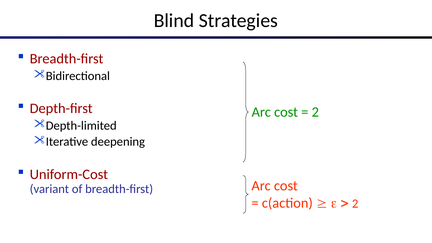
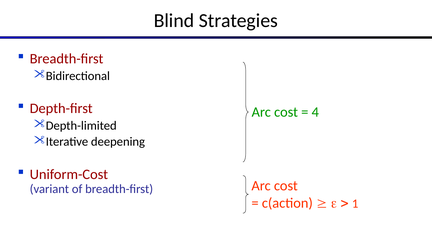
2: 2 -> 4 (315, 112)
2: 2 -> 1 (355, 204)
